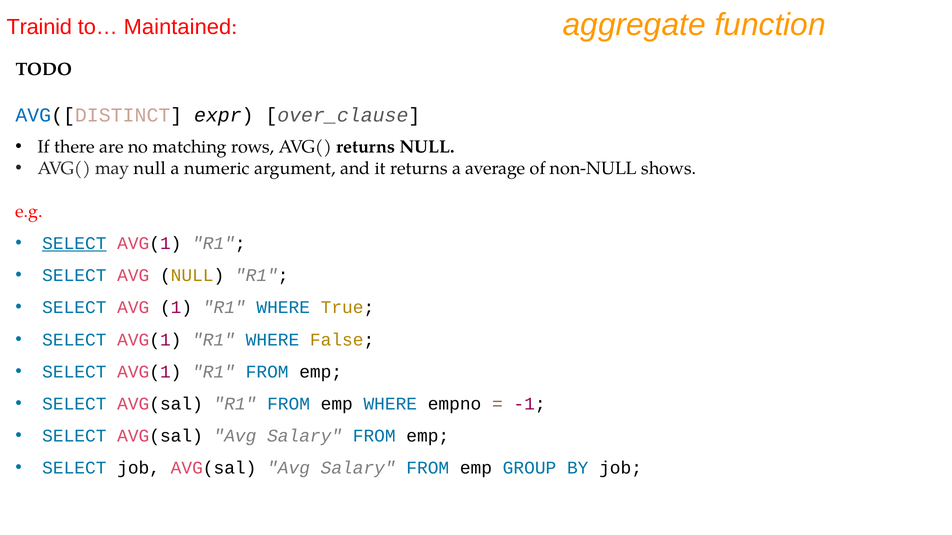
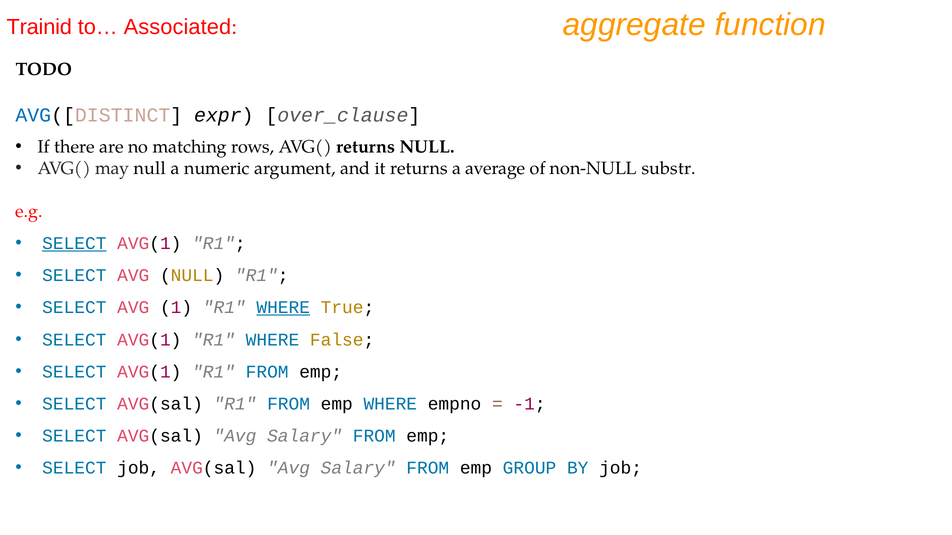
Maintained: Maintained -> Associated (177, 27)
shows: shows -> substr (669, 169)
WHERE underline: none -> present (283, 308)
